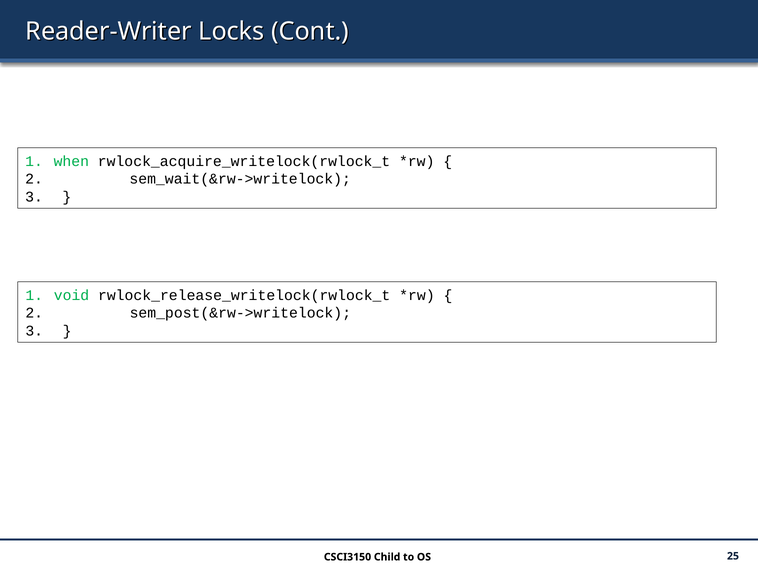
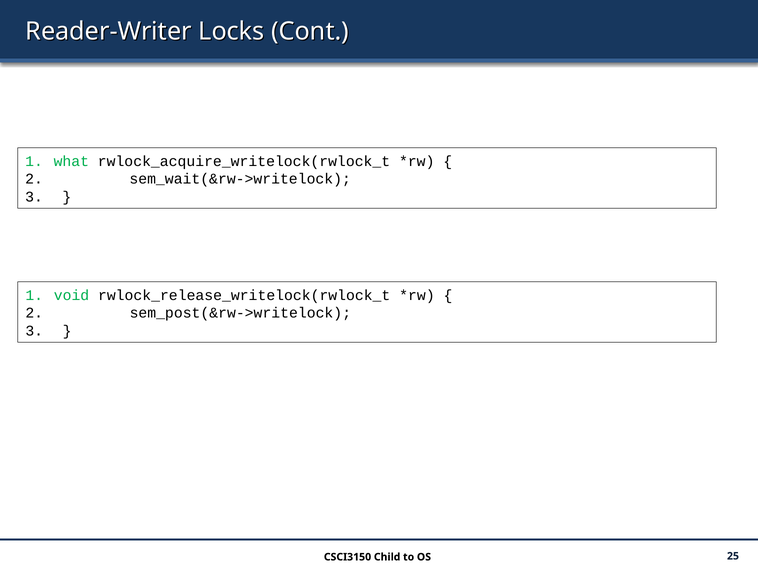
when: when -> what (71, 161)
